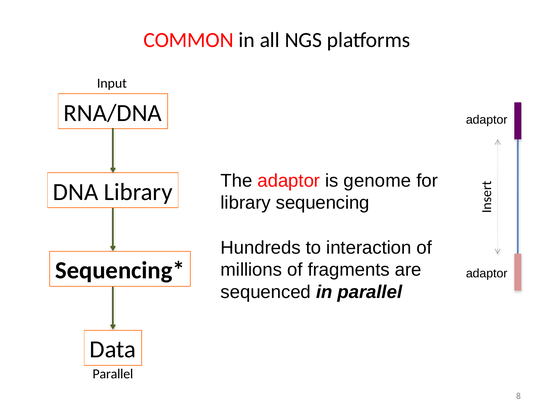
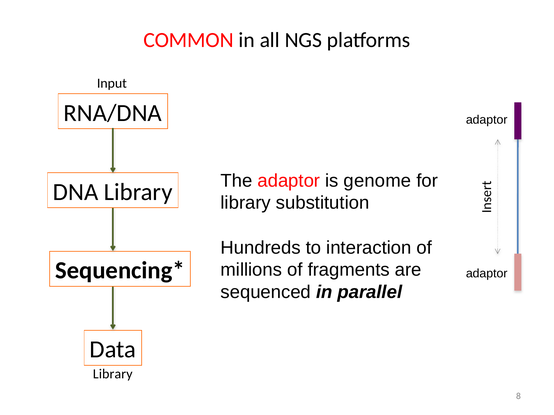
sequencing: sequencing -> substitution (323, 203)
Parallel: Parallel -> Library (113, 374)
